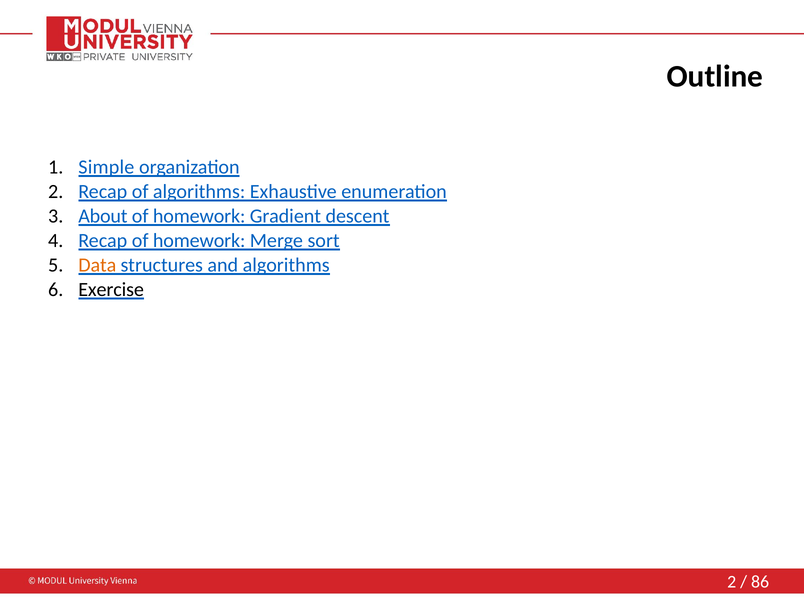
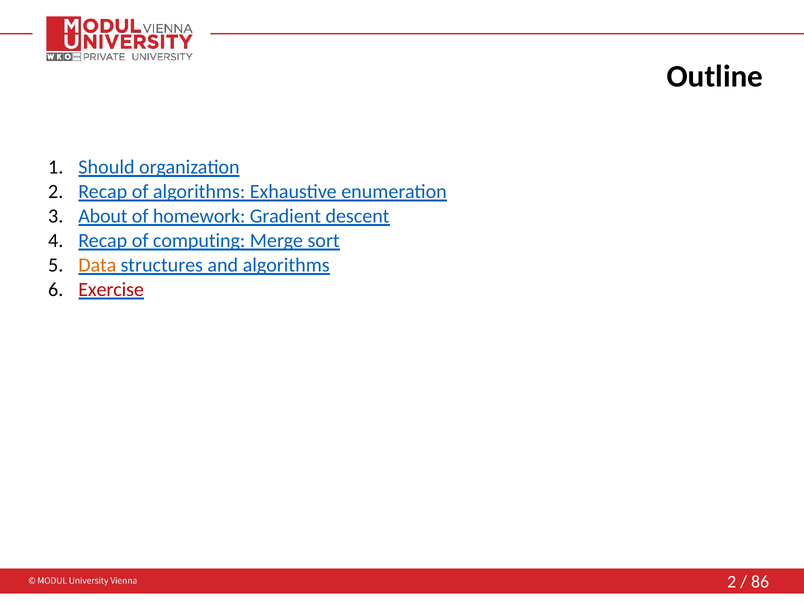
Simple: Simple -> Should (106, 167)
Recap of homework: homework -> computing (199, 241)
Exercise colour: black -> red (111, 290)
